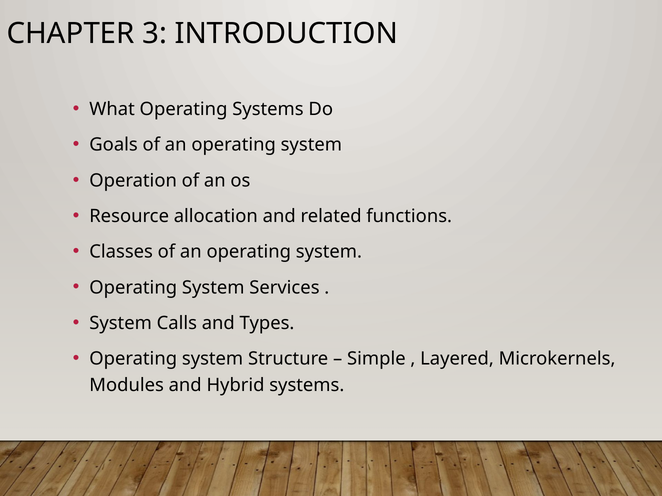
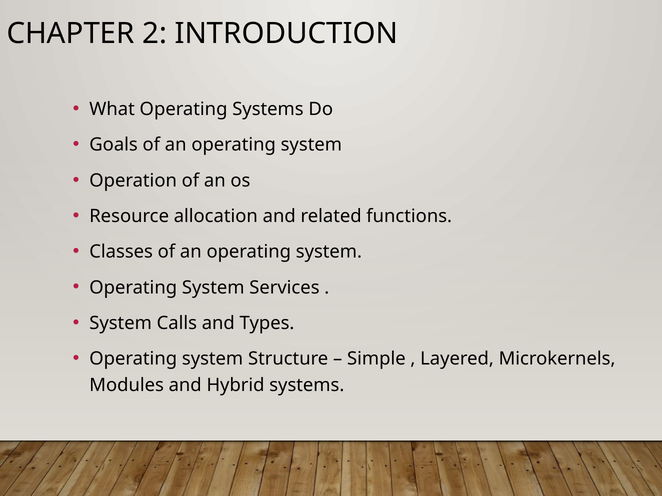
3: 3 -> 2 (155, 34)
